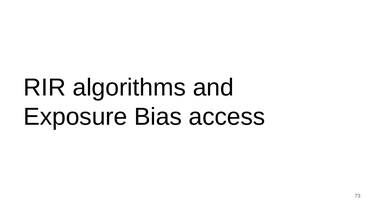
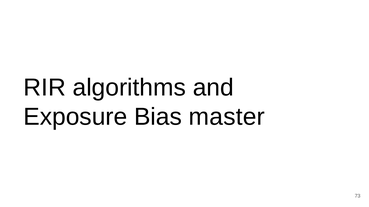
access: access -> master (227, 117)
